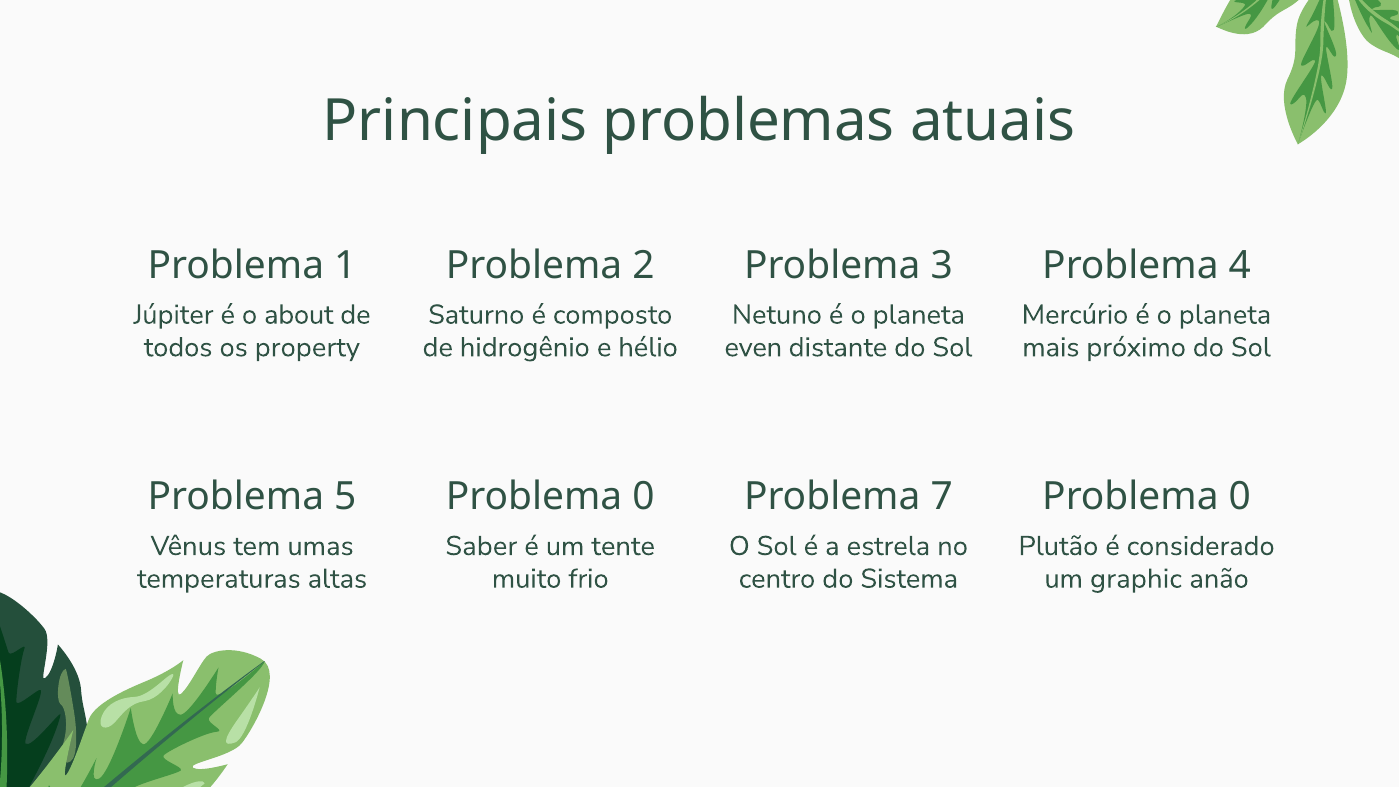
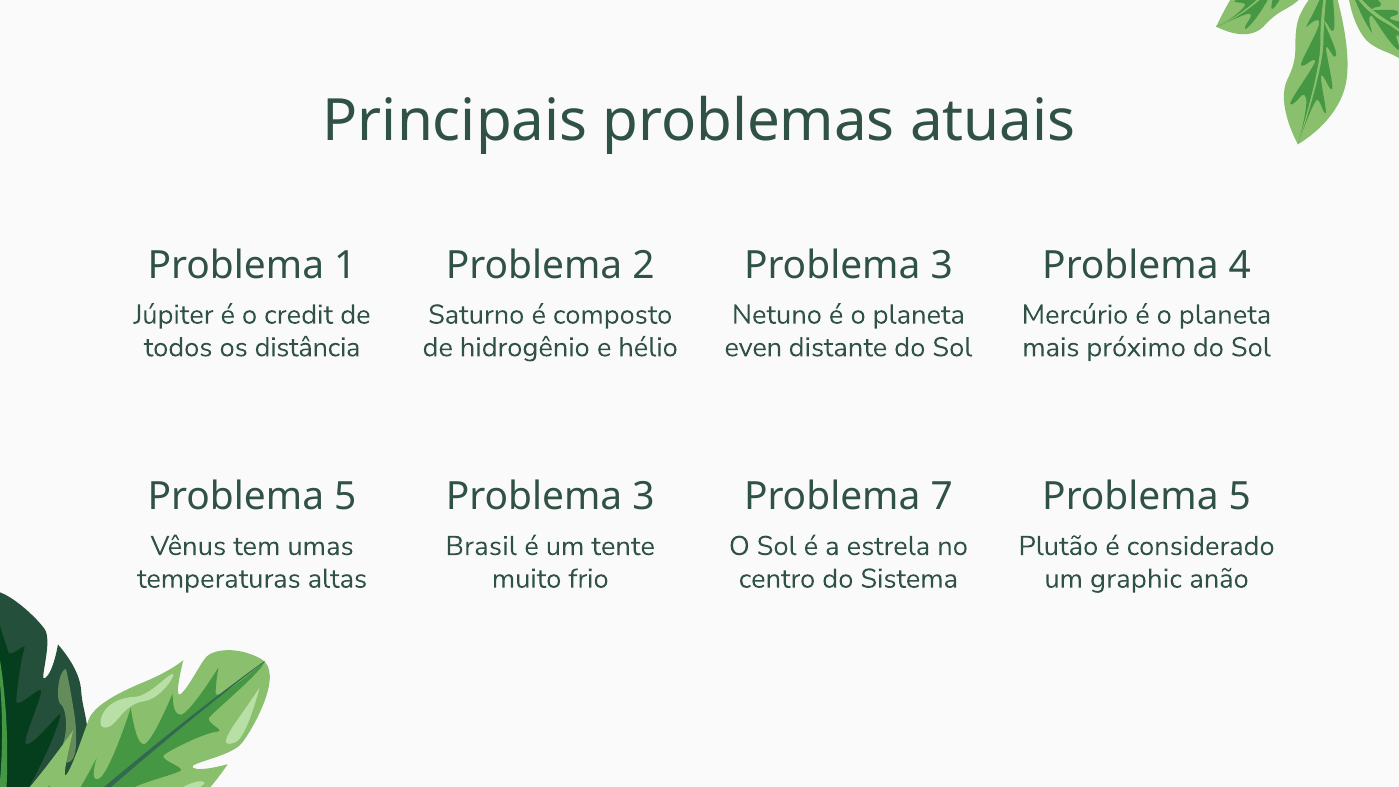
about: about -> credit (299, 315)
property: property -> distância (308, 347)
0: 0 -> 3 (643, 497)
0: 0 -> 5 (1240, 497)
Saber: Saber -> Brasil (481, 546)
